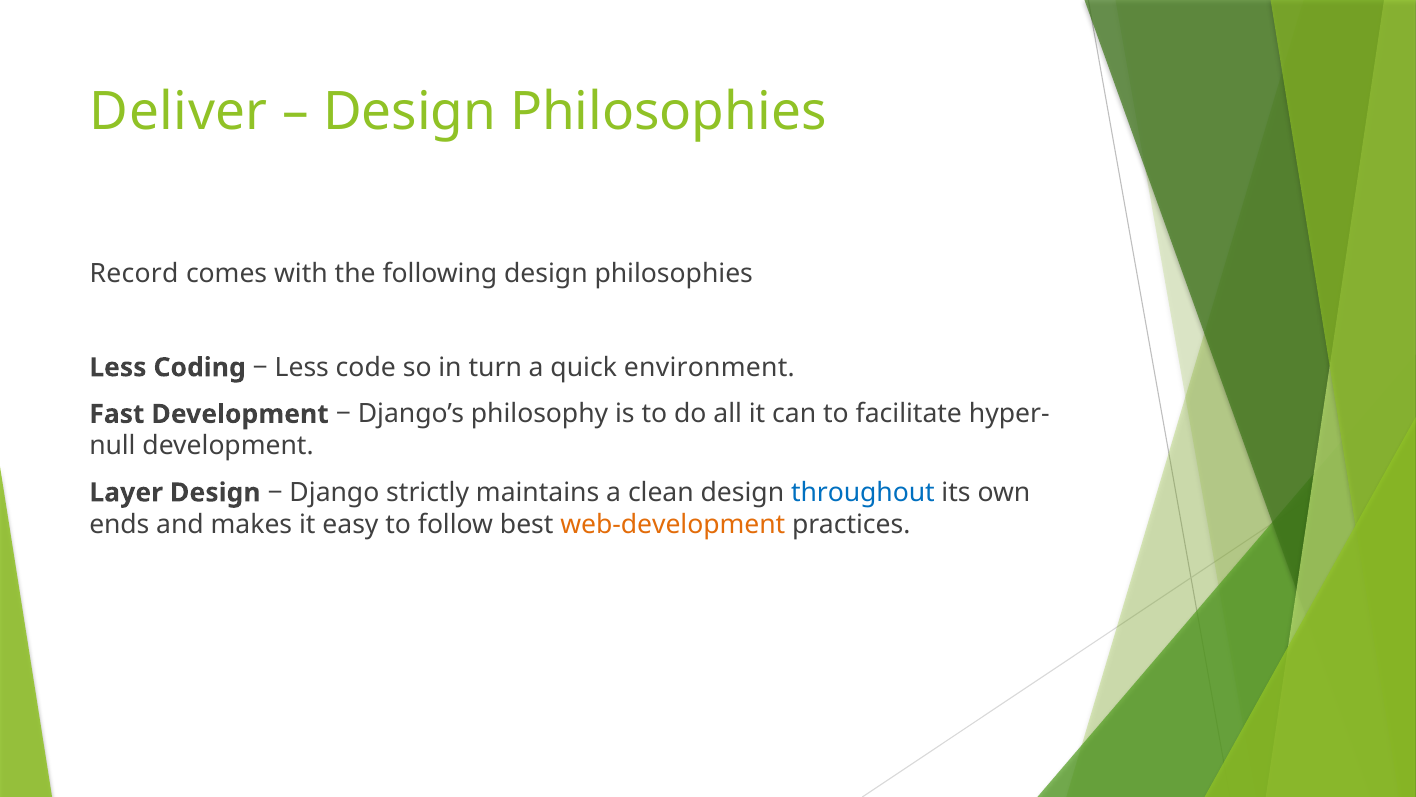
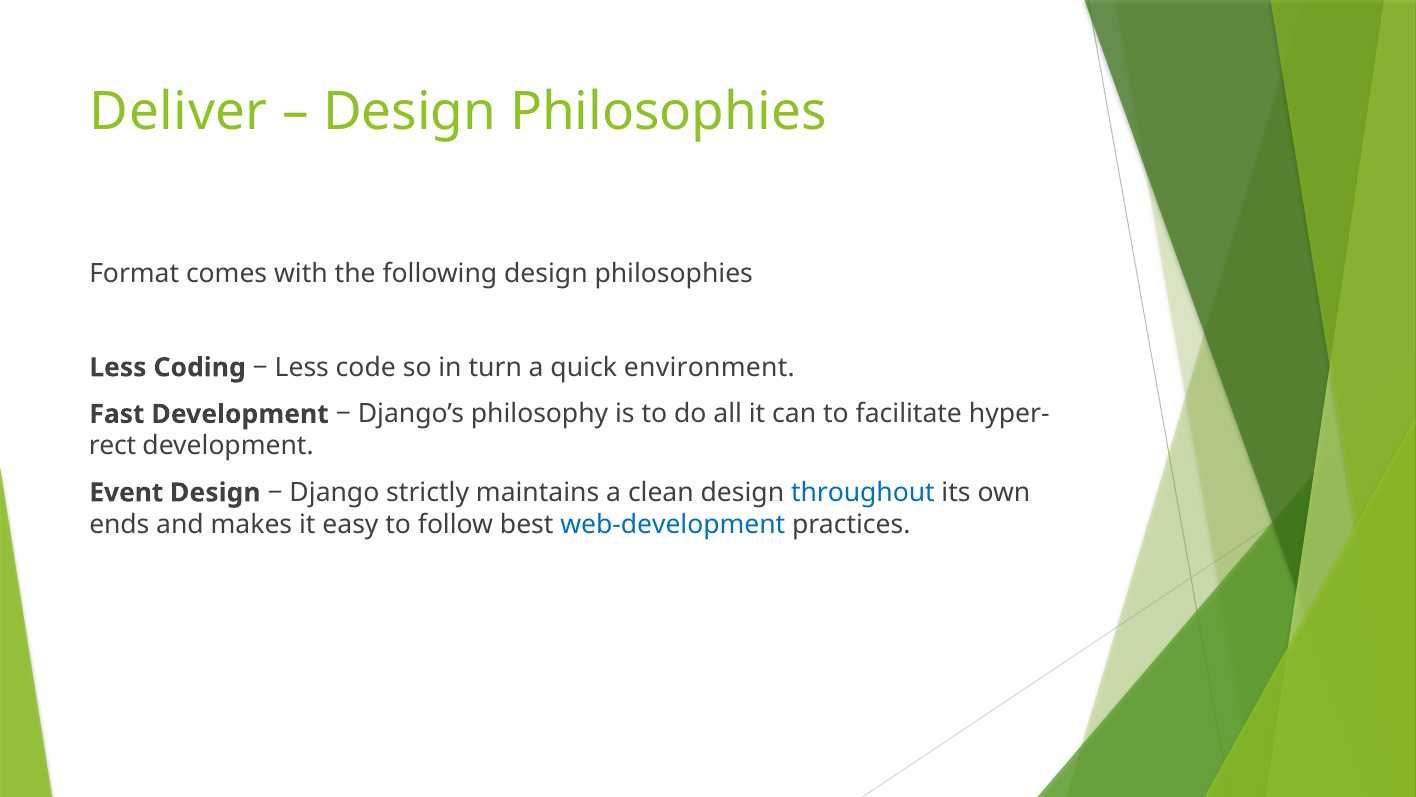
Record: Record -> Format (134, 274)
null: null -> rect (113, 446)
Layer: Layer -> Event (126, 492)
web-development colour: orange -> blue (673, 524)
